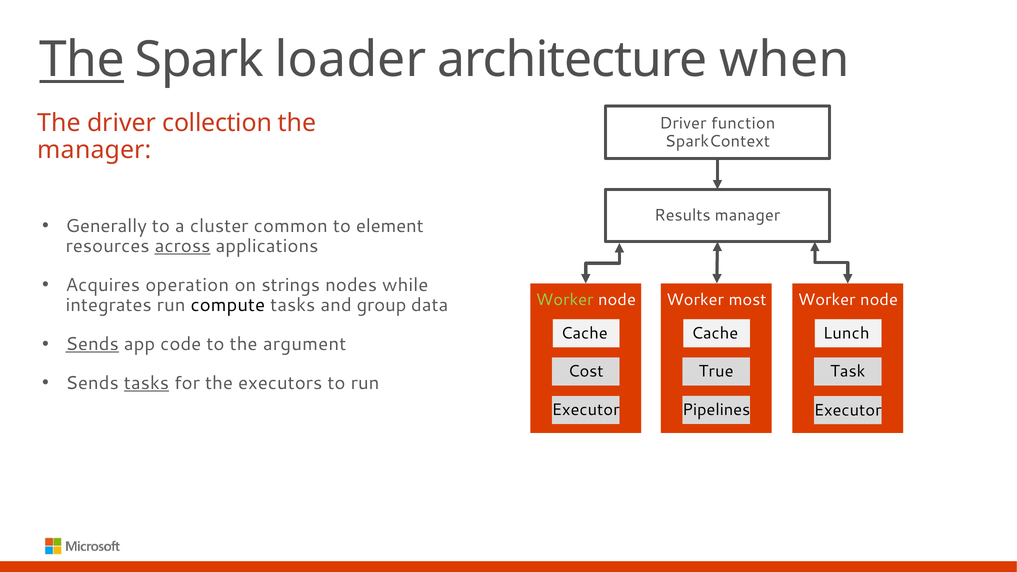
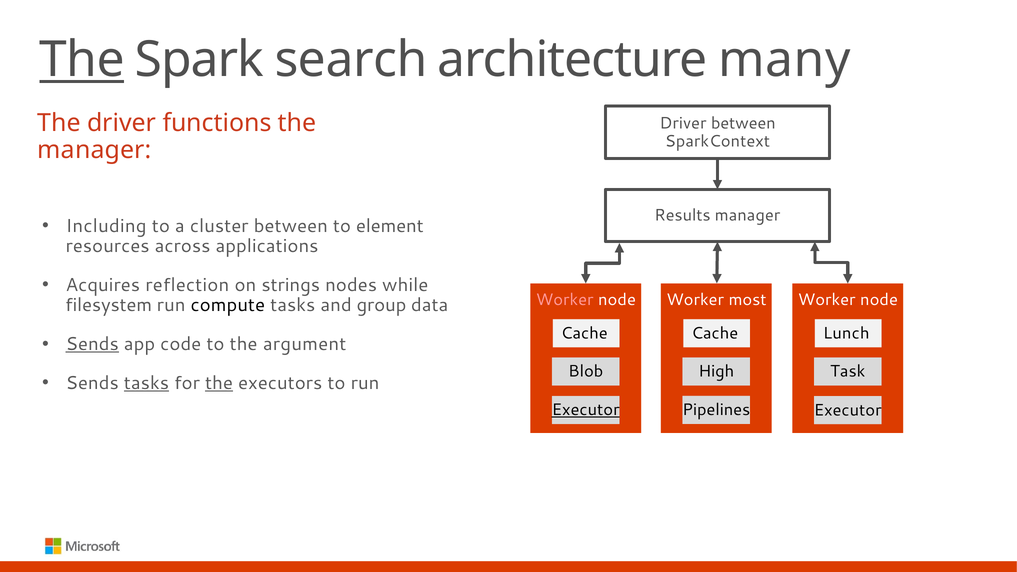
loader: loader -> search (351, 60)
when: when -> many (784, 60)
collection: collection -> functions (217, 123)
Driver function: function -> between (743, 123)
Generally: Generally -> Including (106, 226)
cluster common: common -> between (291, 226)
across underline: present -> none (183, 246)
operation: operation -> reflection (187, 285)
Worker colour: light green -> pink (565, 300)
integrates: integrates -> filesystem (109, 305)
Cost: Cost -> Blob (586, 371)
True: True -> High (716, 371)
the underline: none -> present (219, 383)
Executor underline: none -> present (586, 410)
